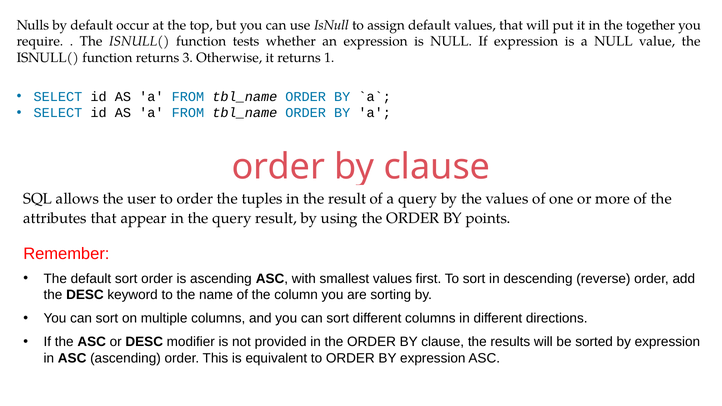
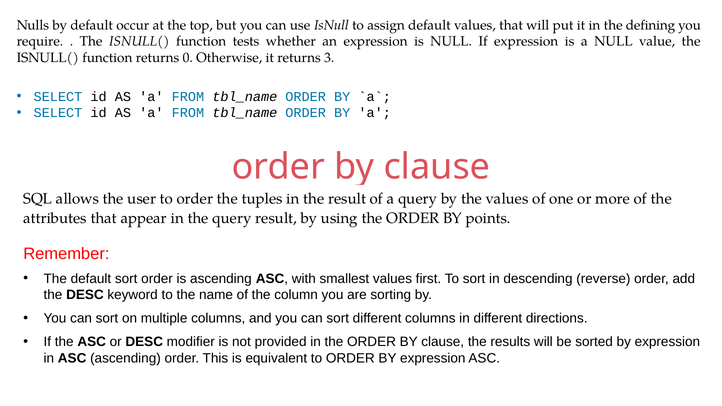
together: together -> defining (650, 25)
3: 3 -> 0 (188, 58)
1: 1 -> 3 (329, 58)
